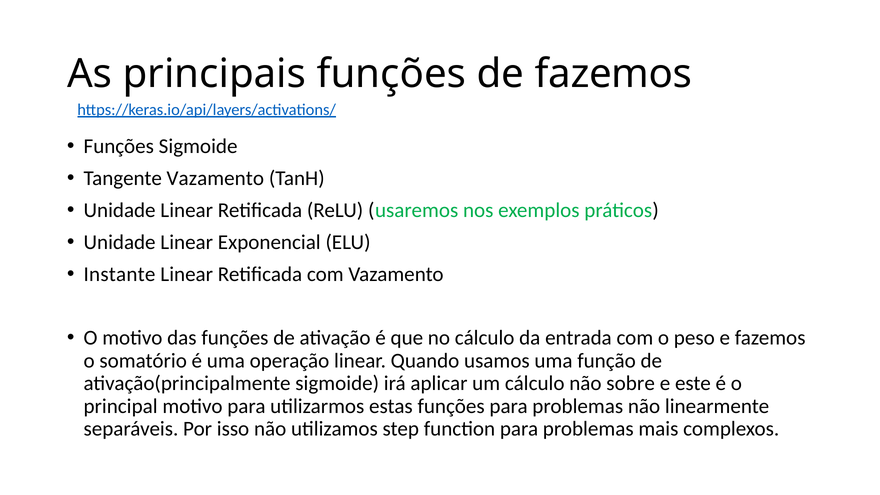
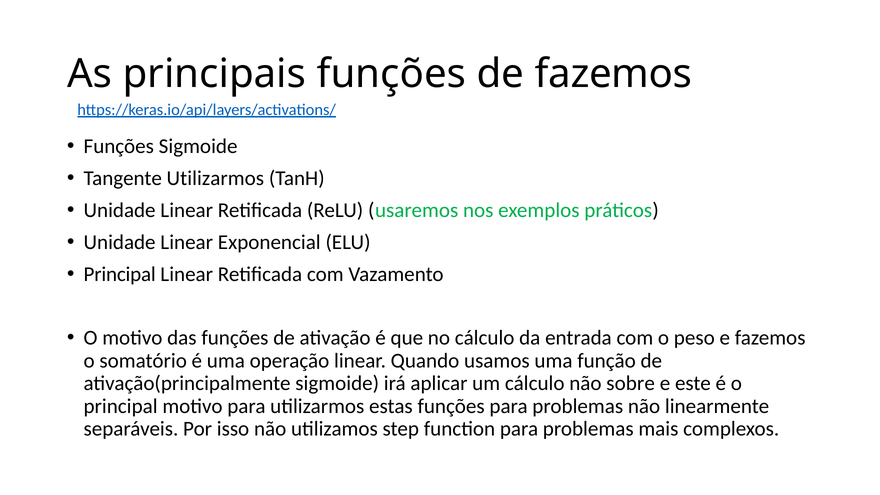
Tangente Vazamento: Vazamento -> Utilizarmos (215, 178)
Instante: Instante -> Principal (120, 274)
